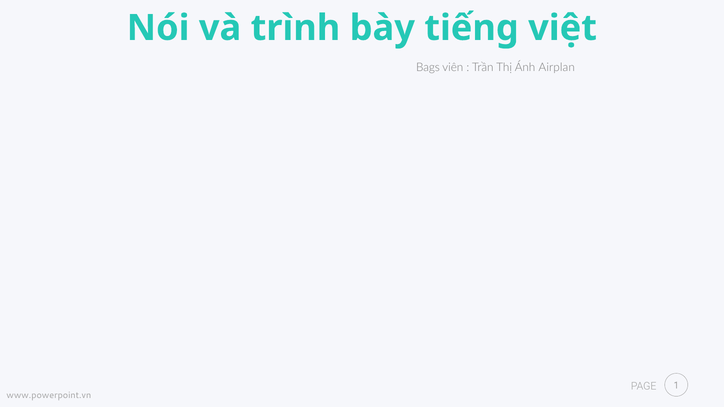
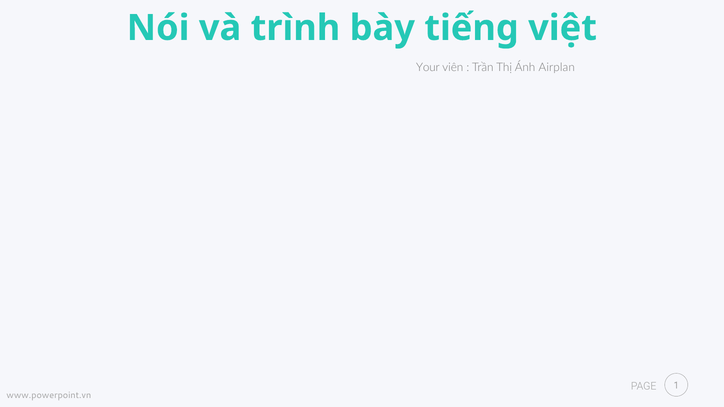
Bags: Bags -> Your (428, 68)
